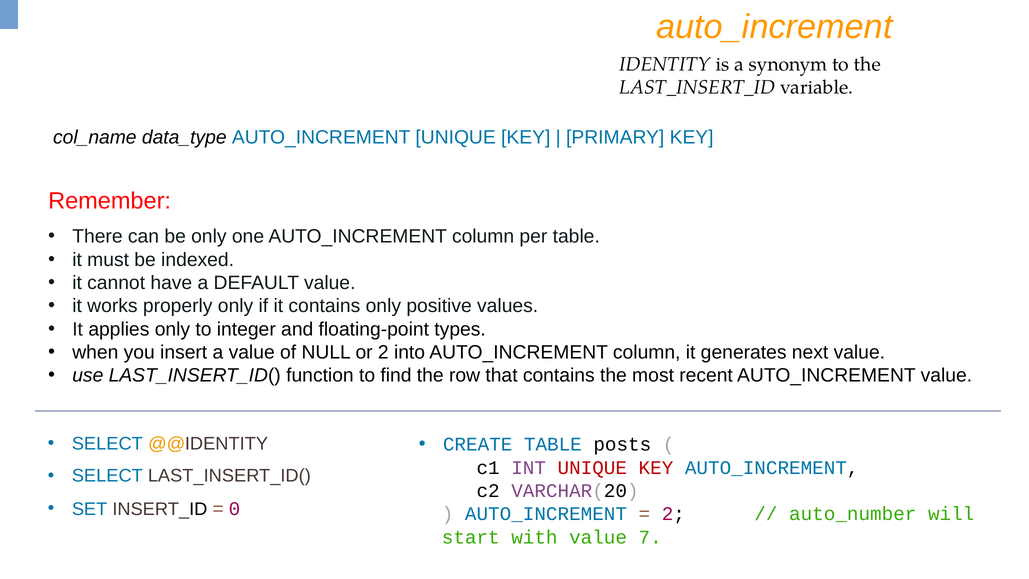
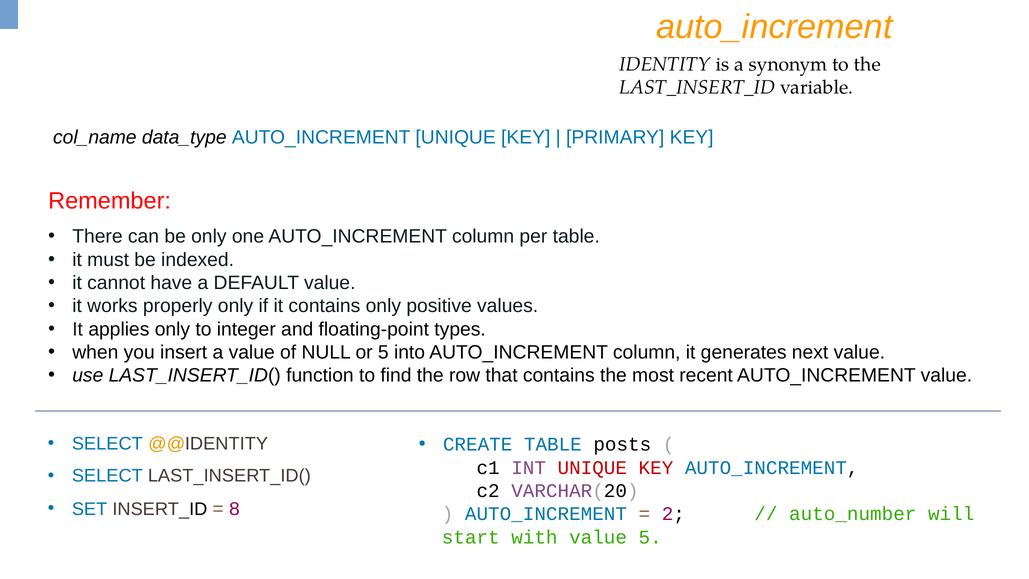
or 2: 2 -> 5 (383, 352)
0: 0 -> 8 (234, 509)
value 7: 7 -> 5 (650, 537)
